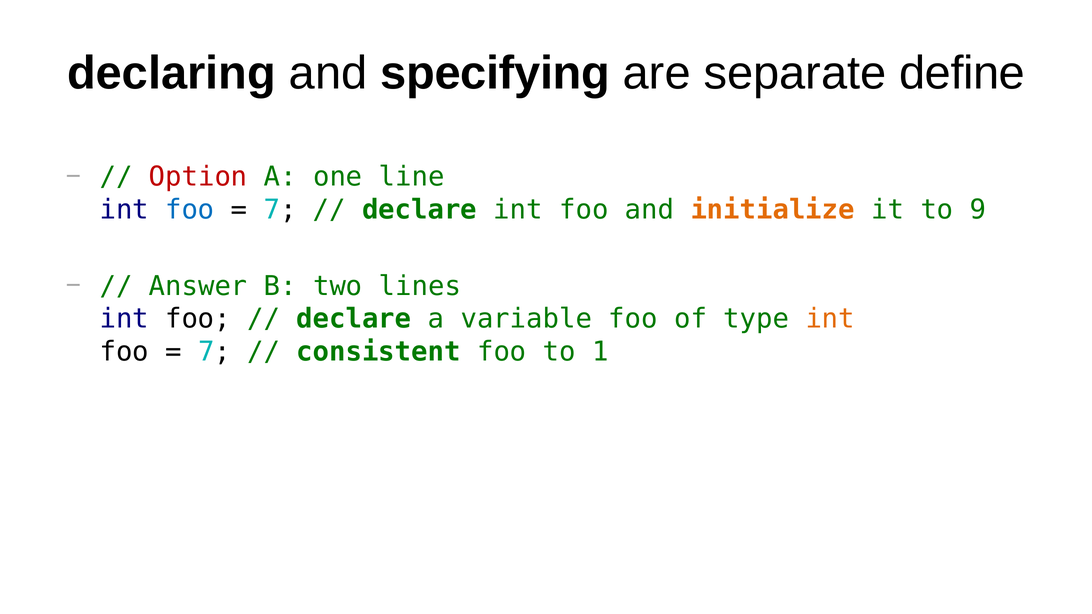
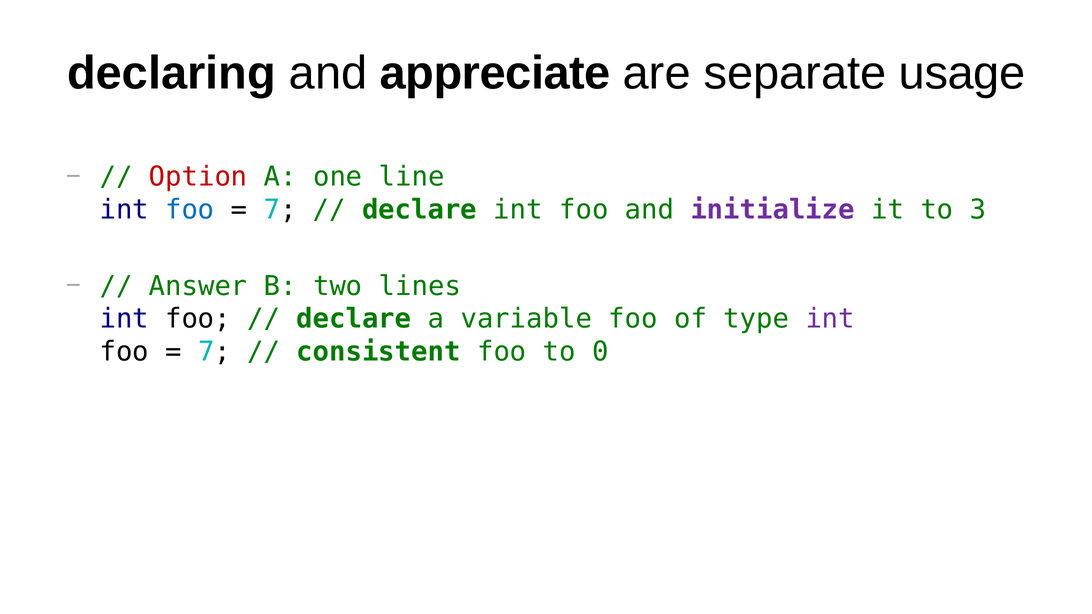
specifying: specifying -> appreciate (495, 74)
define: define -> usage (962, 74)
initialize colour: orange -> purple (773, 210)
9: 9 -> 3 (978, 210)
int colour: orange -> purple (830, 319)
1: 1 -> 0 (600, 352)
